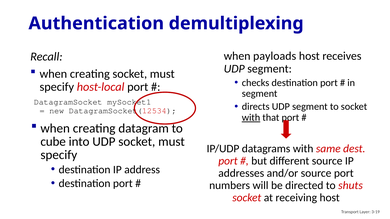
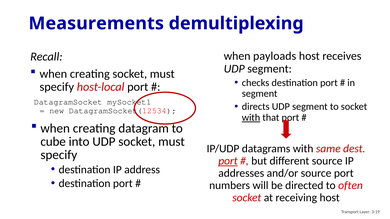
Authentication: Authentication -> Measurements (96, 23)
port underline: none -> present (228, 161)
shuts: shuts -> often (351, 186)
